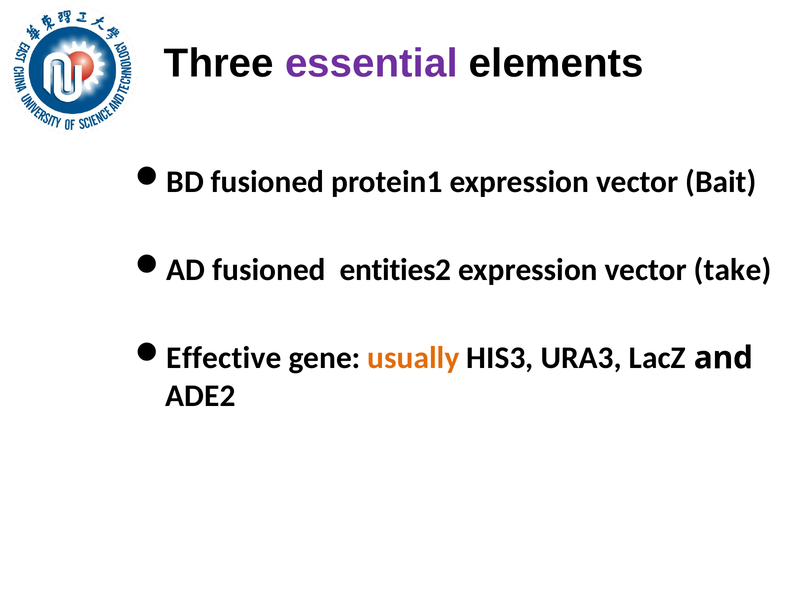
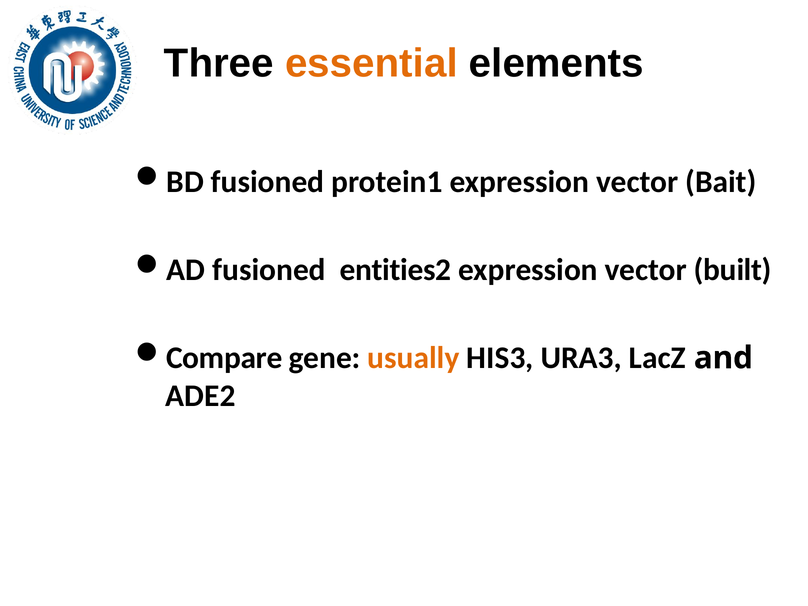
essential colour: purple -> orange (371, 63)
take: take -> built (733, 270)
Effective: Effective -> Compare (224, 358)
